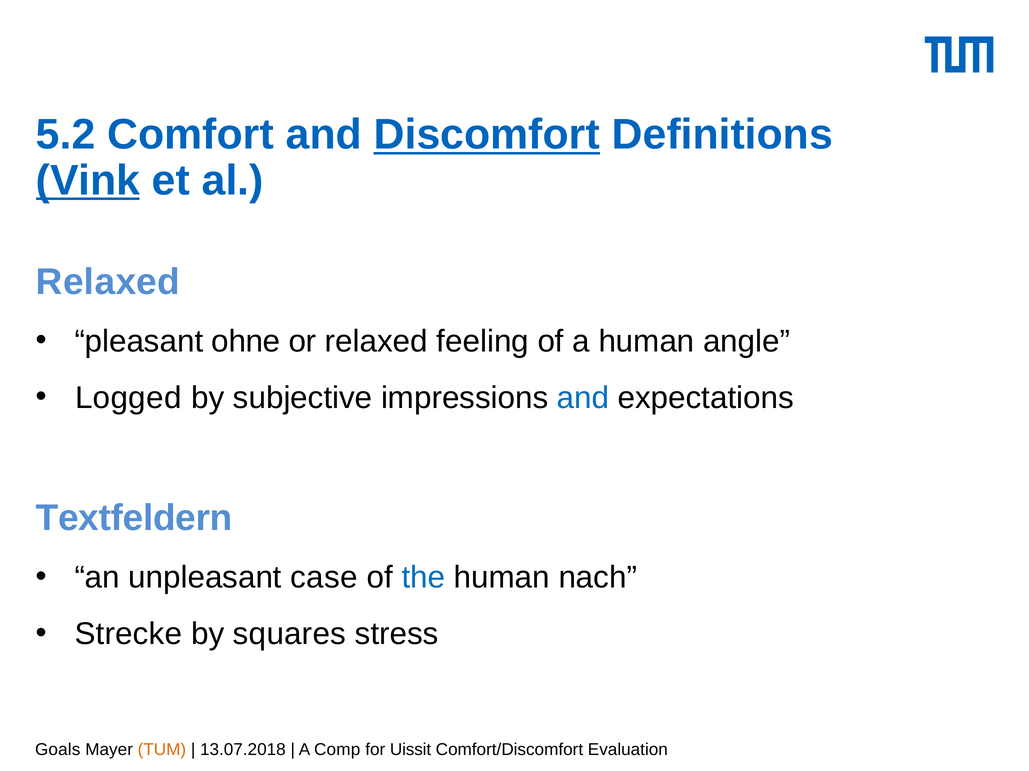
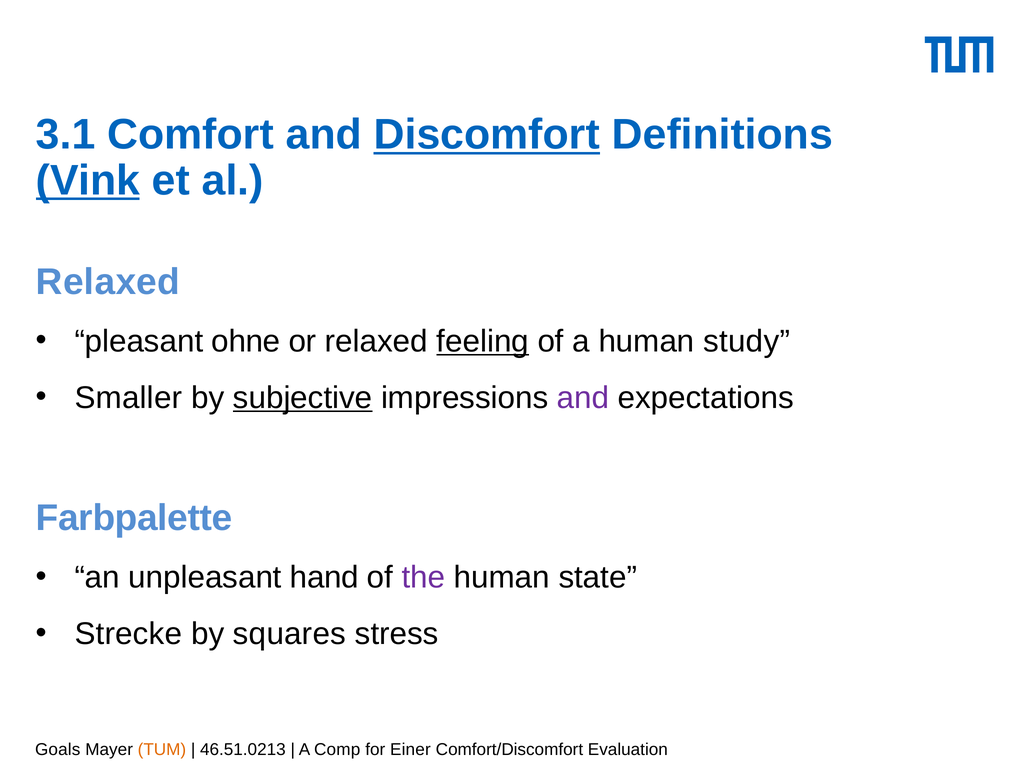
5.2: 5.2 -> 3.1 (66, 135)
feeling underline: none -> present (483, 342)
angle: angle -> study (747, 342)
Logged: Logged -> Smaller (128, 398)
subjective underline: none -> present (303, 398)
and colour: blue -> purple (583, 398)
Textfeldern: Textfeldern -> Farbpalette (134, 519)
case: case -> hand (324, 578)
the colour: blue -> purple (423, 578)
nach: nach -> state (598, 578)
13.07.2018: 13.07.2018 -> 46.51.0213 (243, 750)
Uissit: Uissit -> Einer (410, 750)
